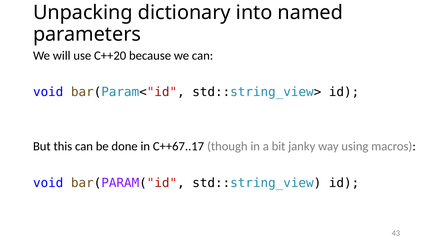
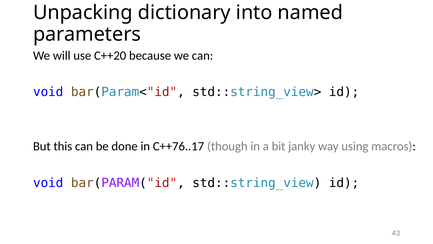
C++67..17: C++67..17 -> C++76..17 (178, 146)
